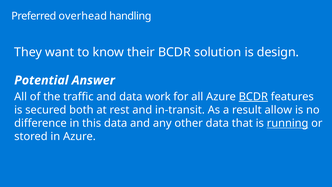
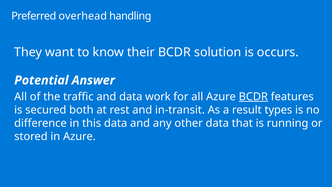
design: design -> occurs (278, 52)
allow: allow -> types (278, 110)
running underline: present -> none (288, 123)
